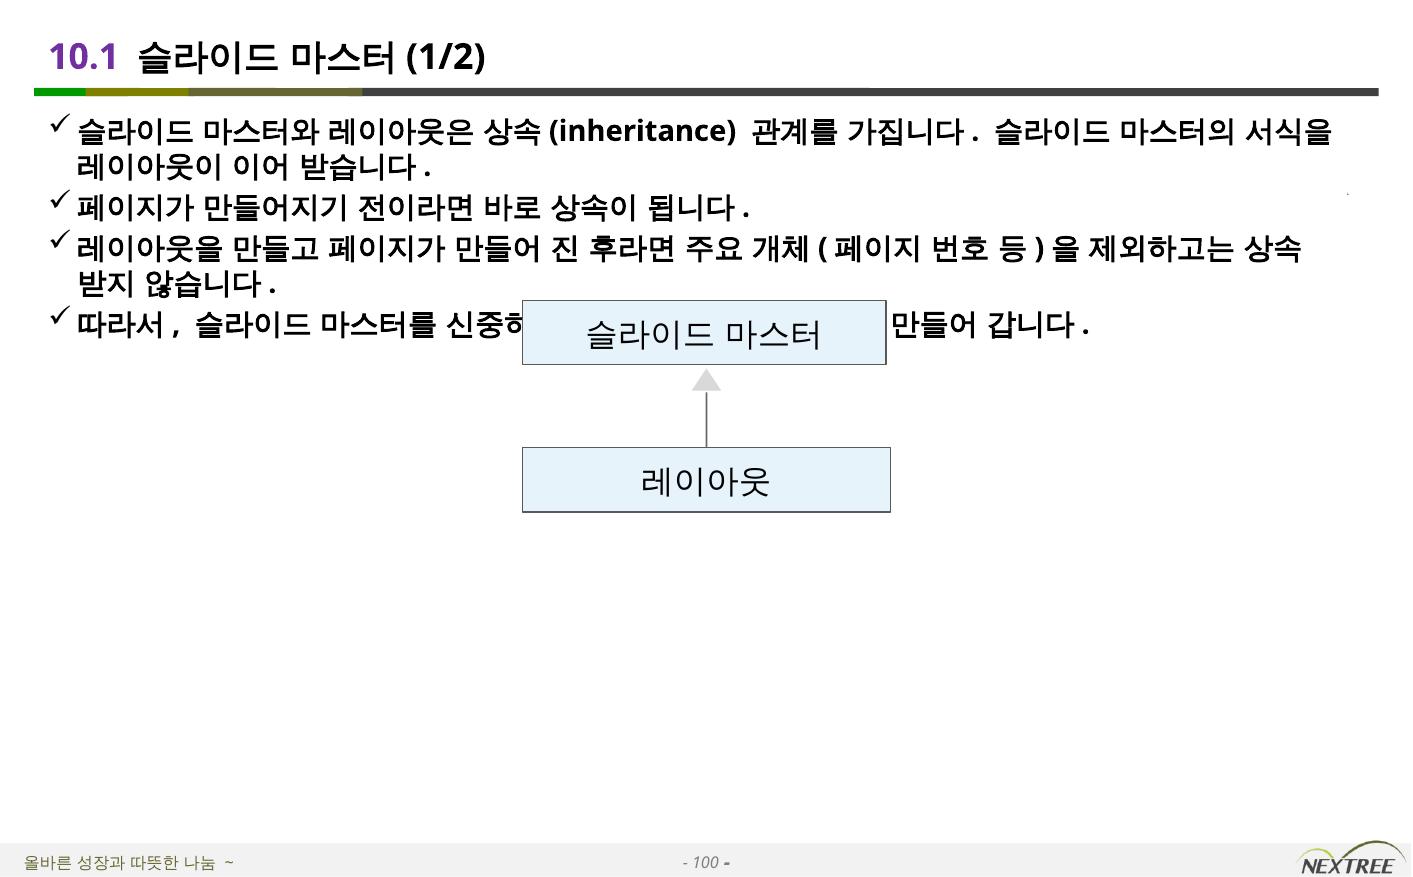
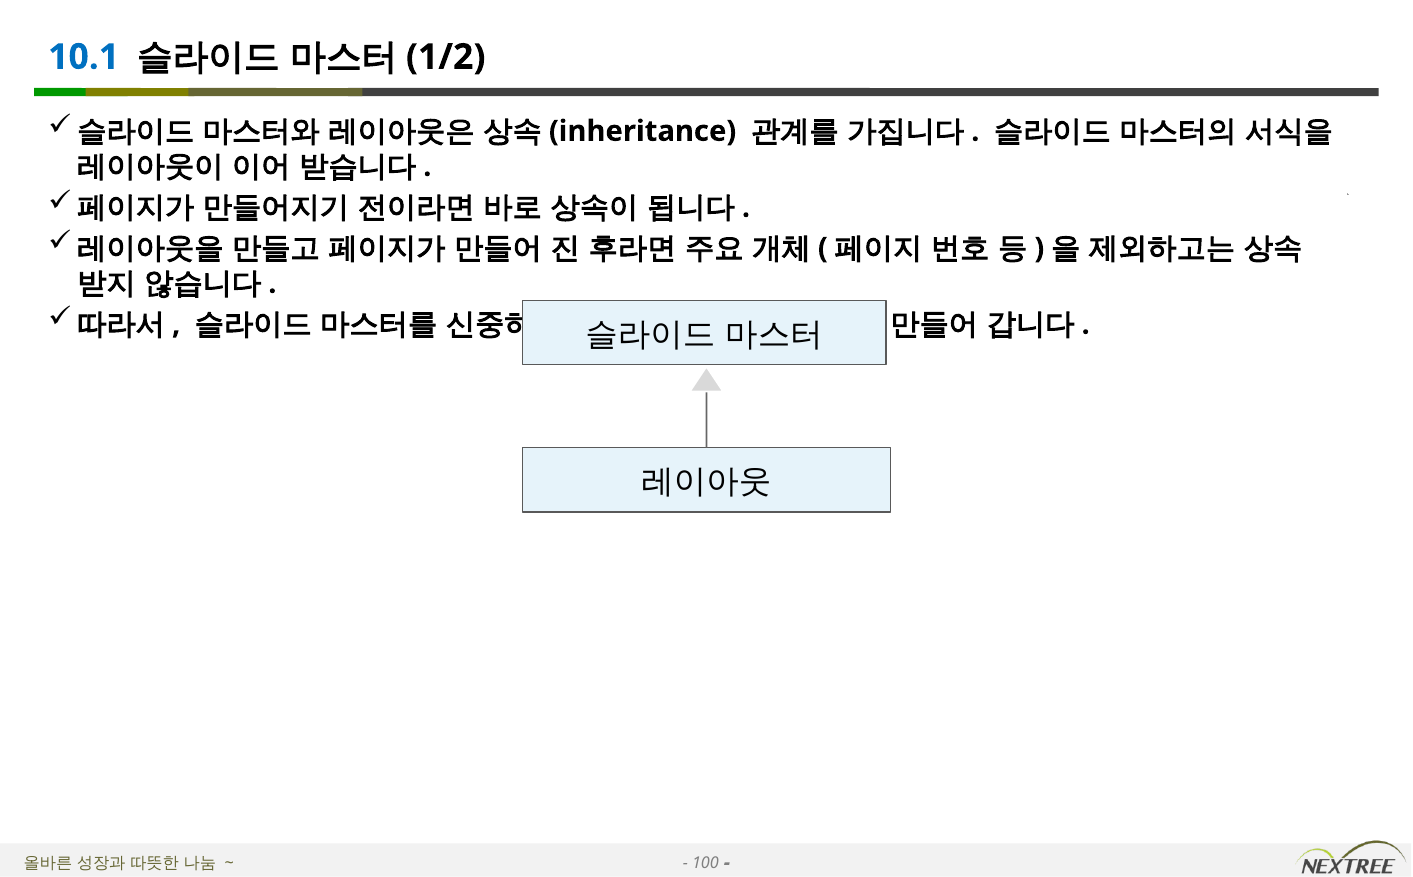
10.1 colour: purple -> blue (84, 57)
